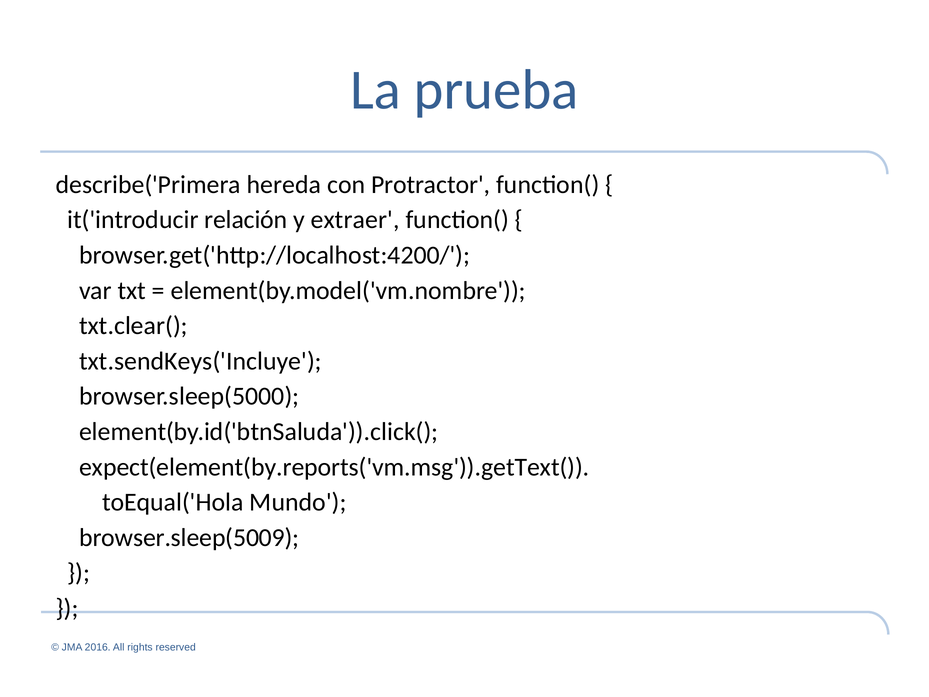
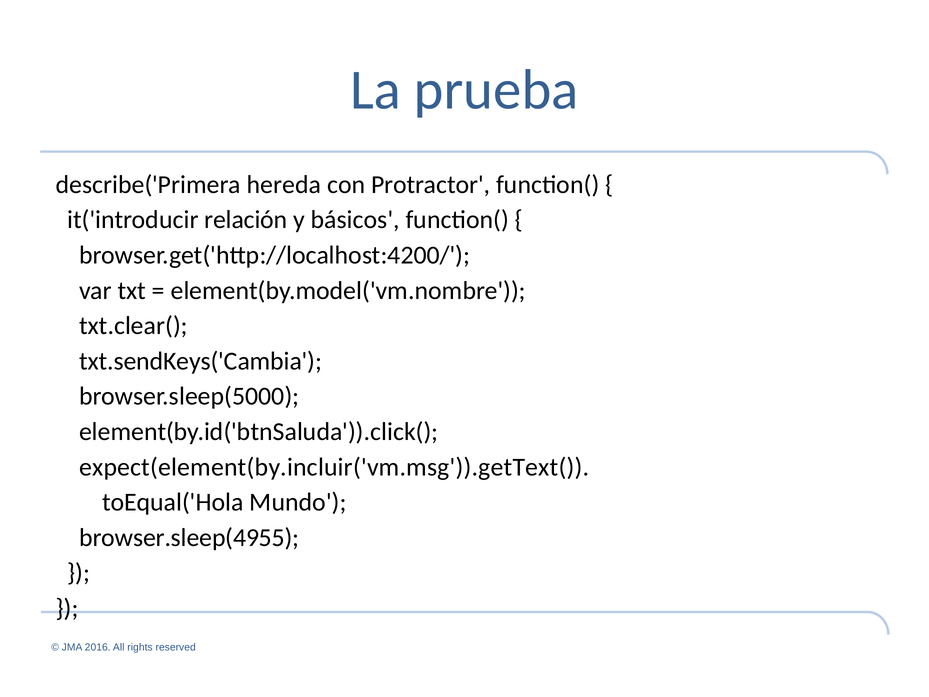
extraer: extraer -> básicos (355, 220)
txt.sendKeys('Incluye: txt.sendKeys('Incluye -> txt.sendKeys('Cambia (201, 361)
expect(element(by.reports('vm.msg')).getText(: expect(element(by.reports('vm.msg')).getText( -> expect(element(by.incluir('vm.msg')).getText( (334, 467)
browser.sleep(5009: browser.sleep(5009 -> browser.sleep(4955 (189, 537)
